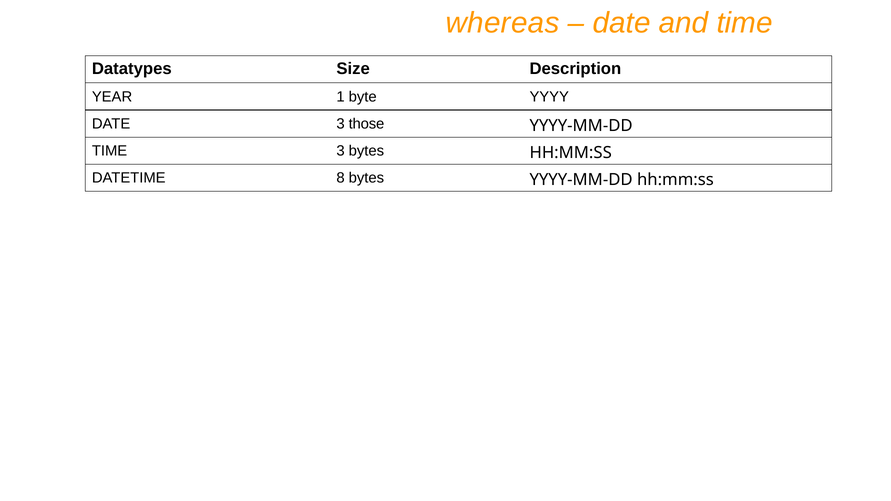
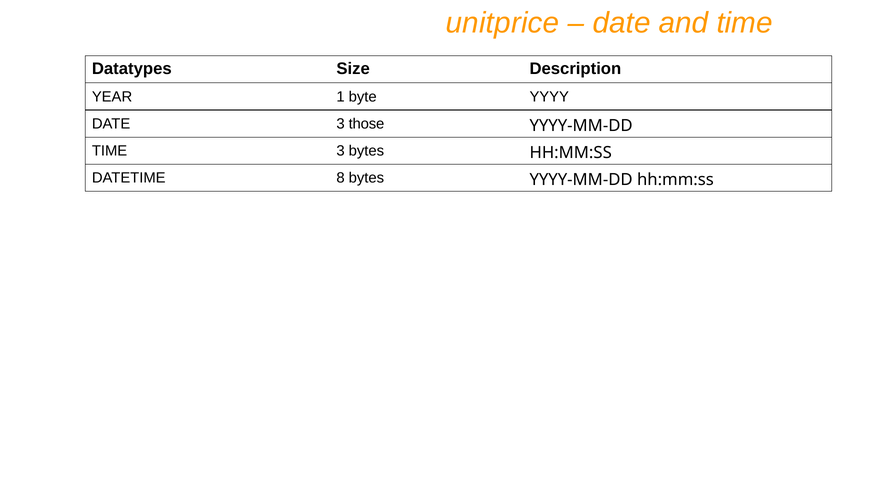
whereas: whereas -> unitprice (503, 23)
